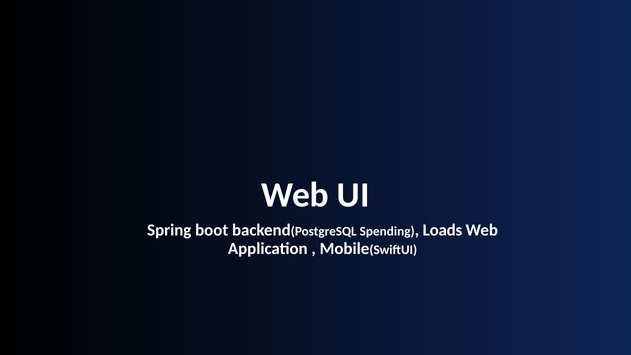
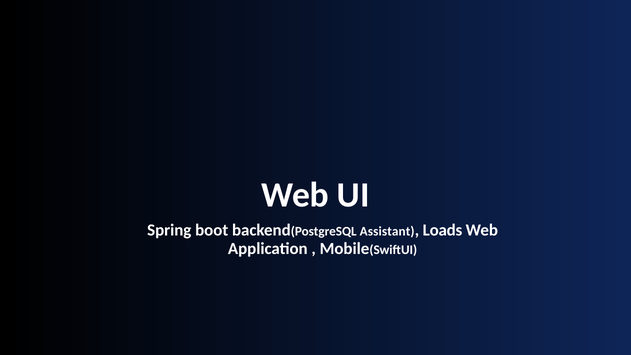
Spending: Spending -> Assistant (387, 232)
